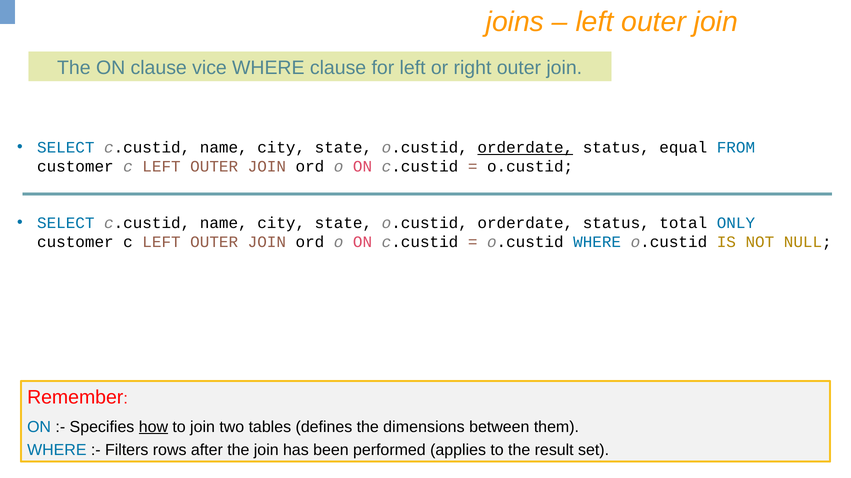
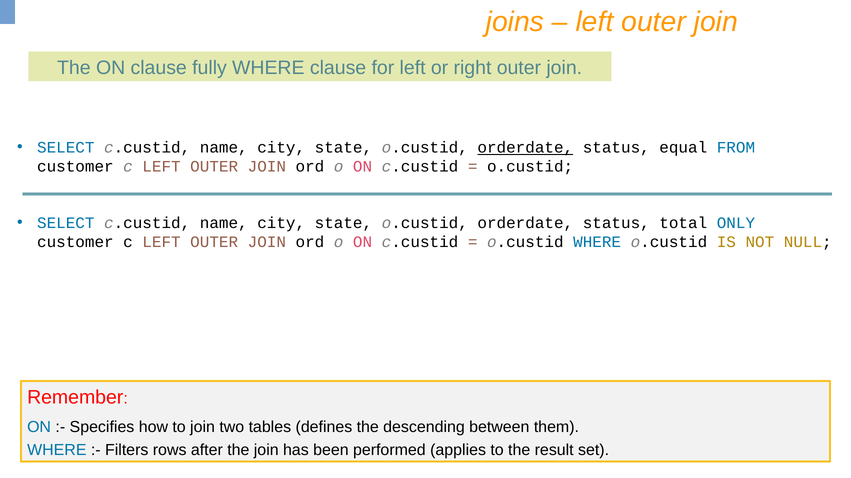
vice: vice -> fully (210, 68)
how underline: present -> none (153, 427)
dimensions: dimensions -> descending (424, 427)
